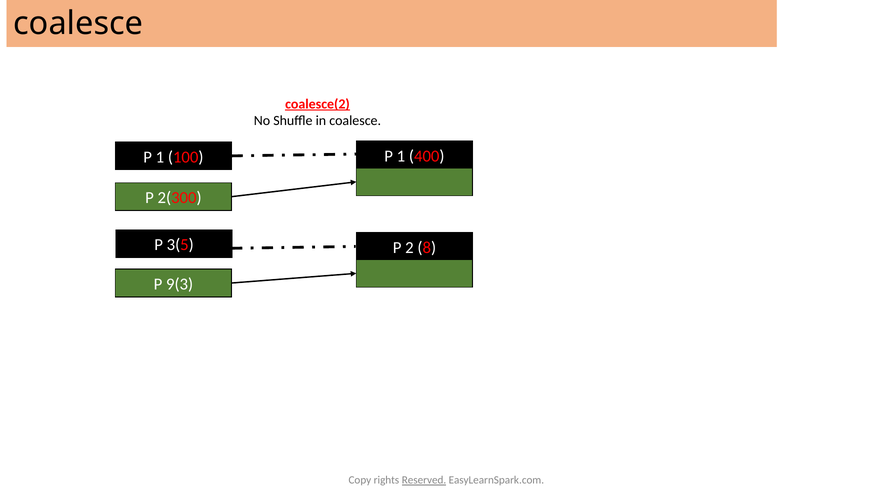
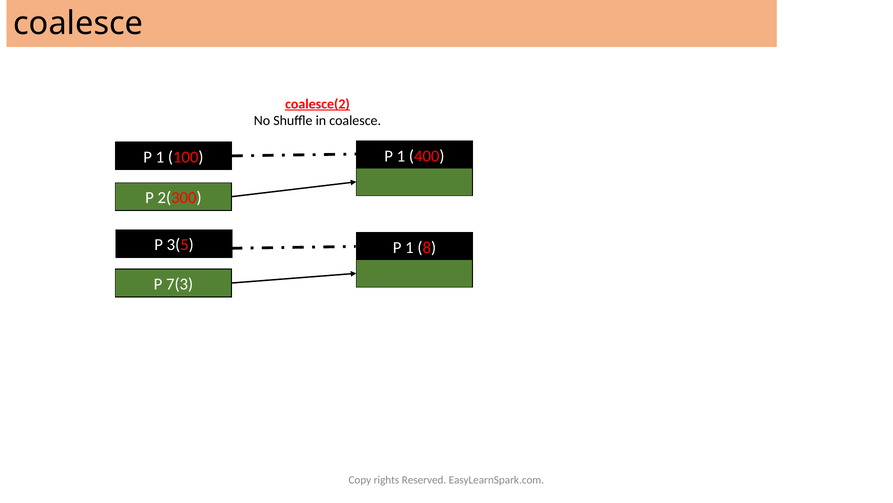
2: 2 -> 1 (409, 247)
9(3: 9(3 -> 7(3 (180, 284)
Reserved underline: present -> none (424, 480)
